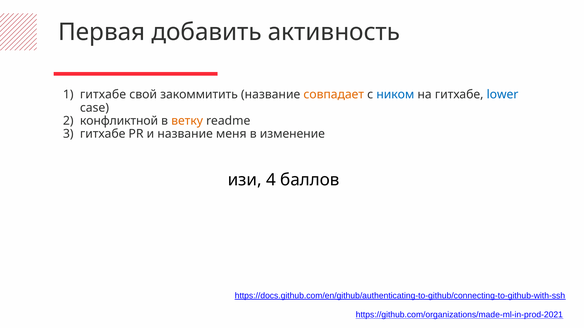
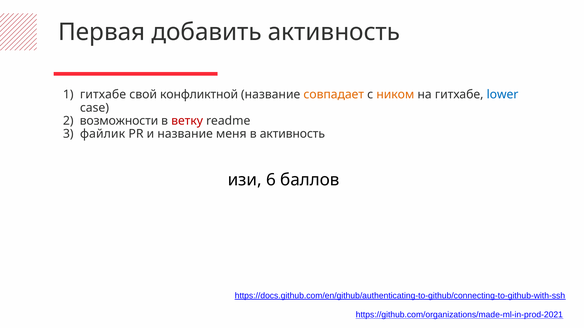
закоммитить: закоммитить -> конфликтной (199, 95)
ником colour: blue -> orange (395, 95)
конфликтной: конфликтной -> возможности (119, 121)
ветку colour: orange -> red (187, 121)
гитхабе: гитхабе -> файлик (103, 134)
в изменение: изменение -> активность (292, 134)
4: 4 -> 6 (271, 180)
